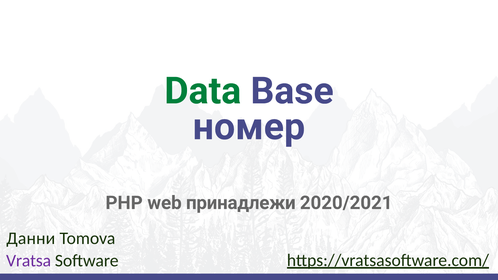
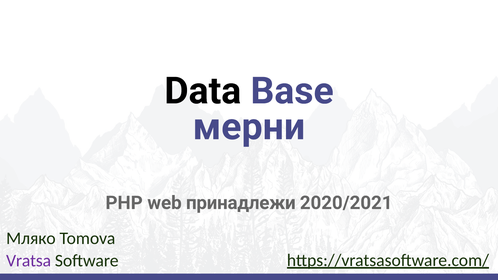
Data colour: green -> black (203, 91)
номер: номер -> мерни (249, 127)
Данни: Данни -> Мляко (31, 239)
